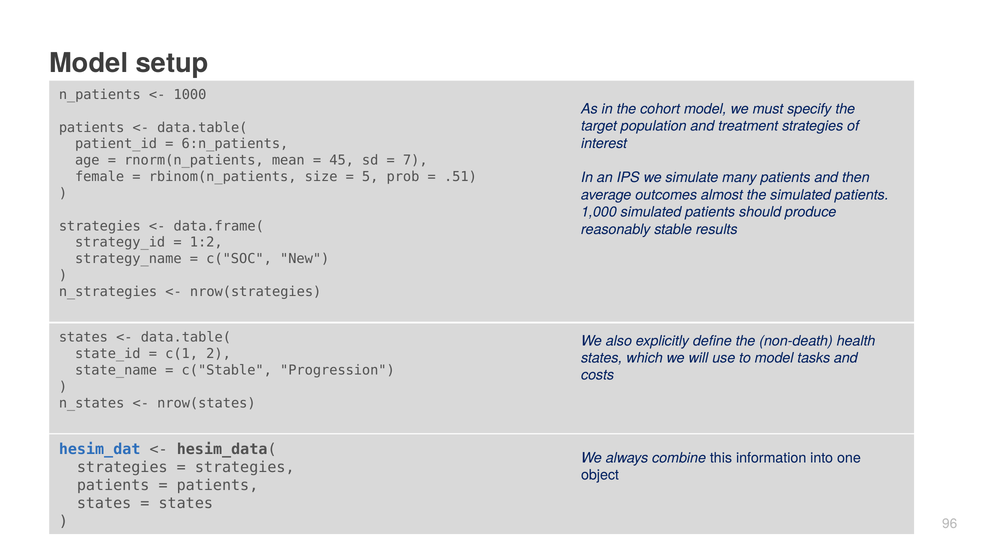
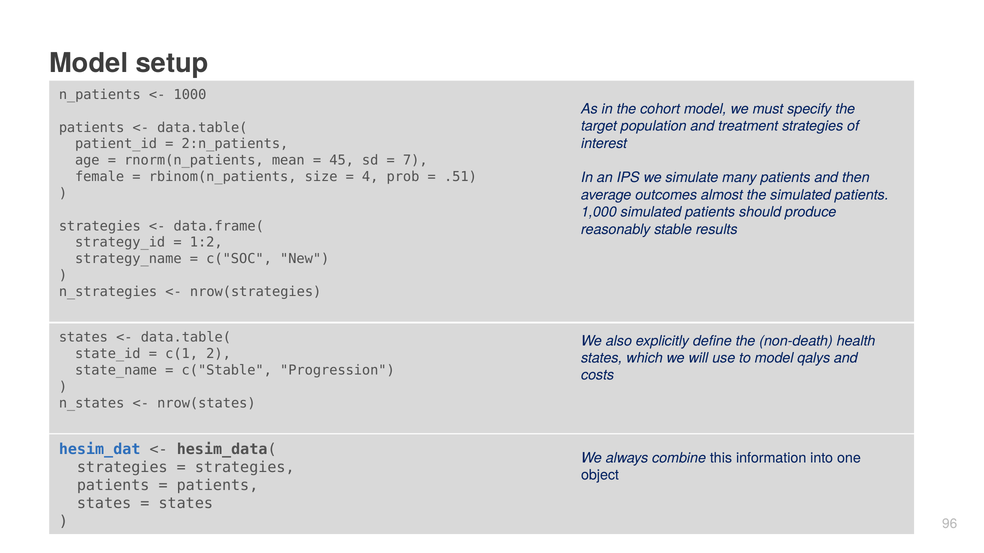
6:n_patients: 6:n_patients -> 2:n_patients (235, 144)
5: 5 -> 4 (370, 177)
tasks: tasks -> qalys (814, 358)
